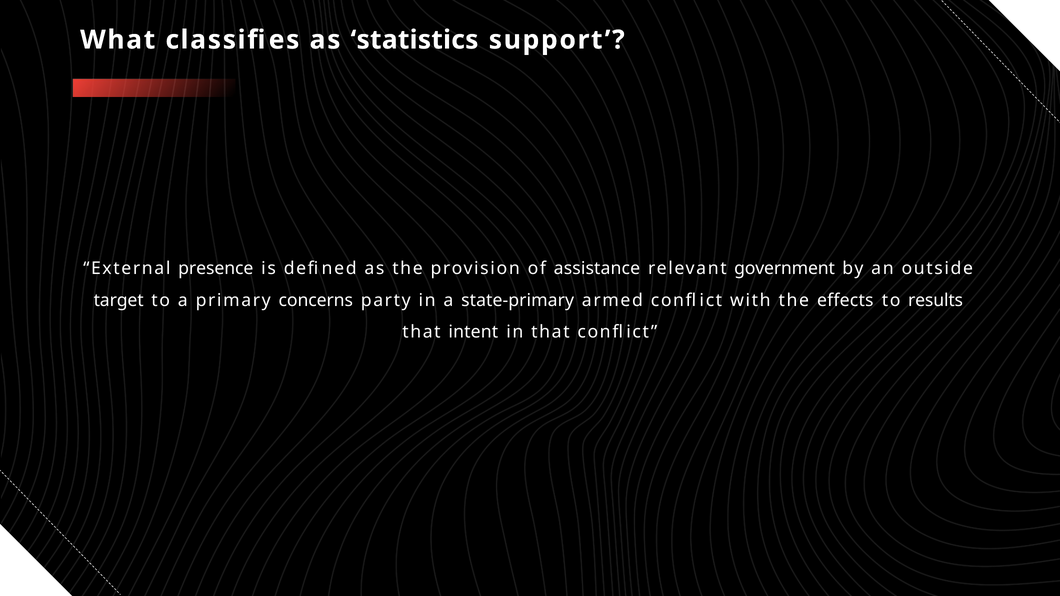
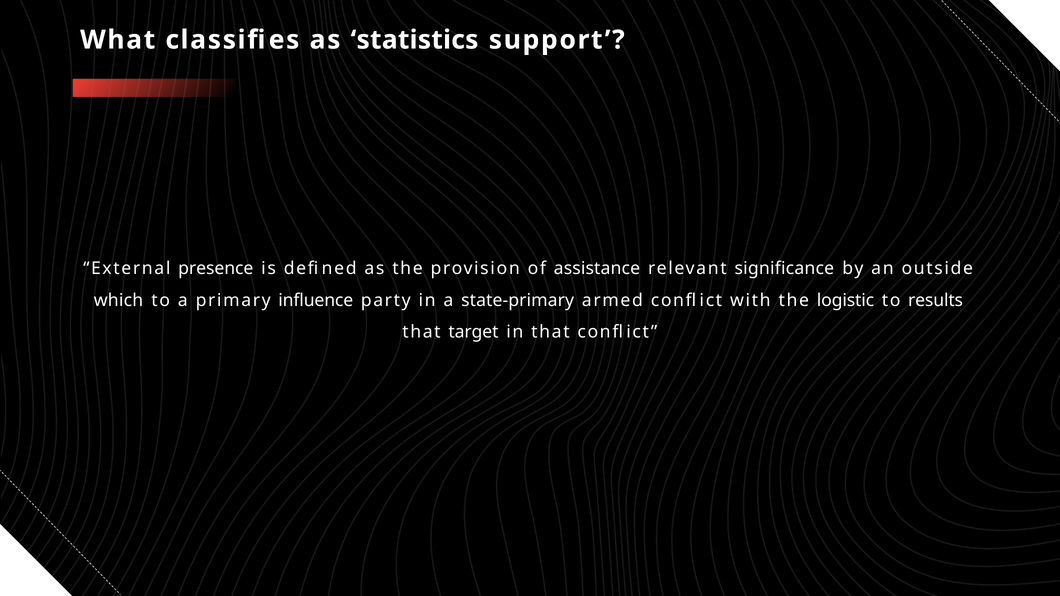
government: government -> significance (784, 269)
target: target -> which (118, 300)
concerns: concerns -> influence (316, 300)
effects: effects -> logistic (845, 300)
intent: intent -> target (473, 332)
